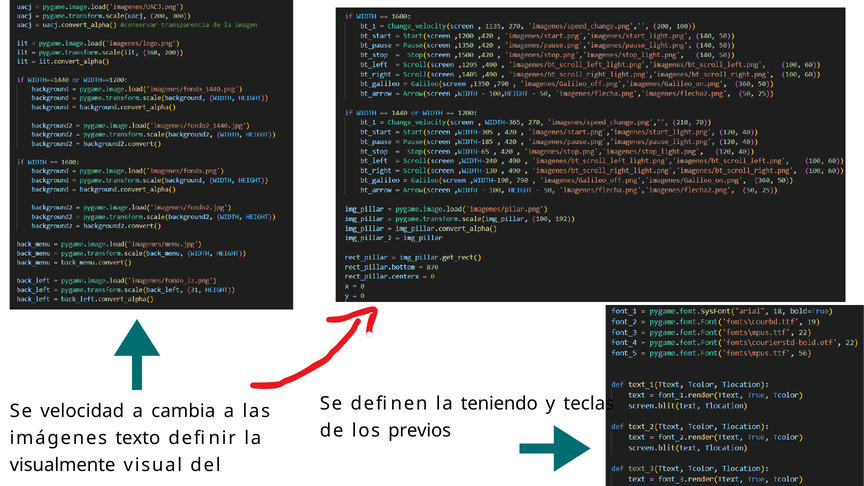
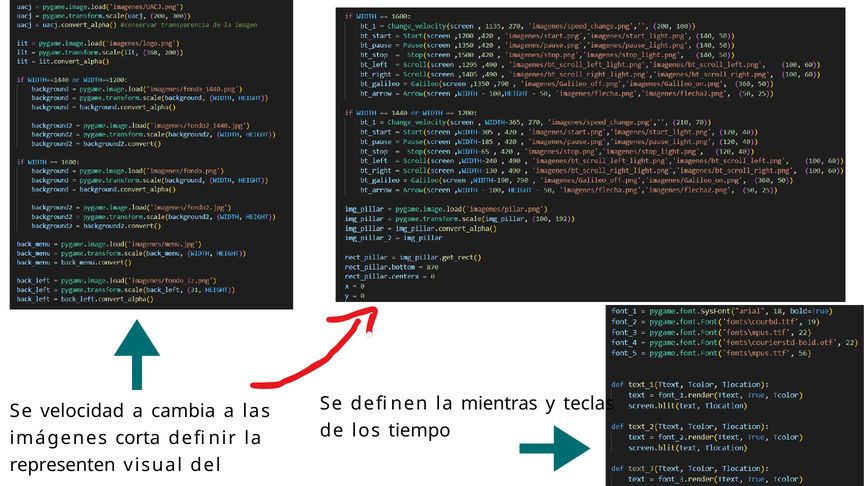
teniendo: teniendo -> mientras (499, 403)
previos: previos -> tiempo (420, 430)
texto: texto -> corta (138, 438)
visualmente: visualmente -> representen (63, 465)
